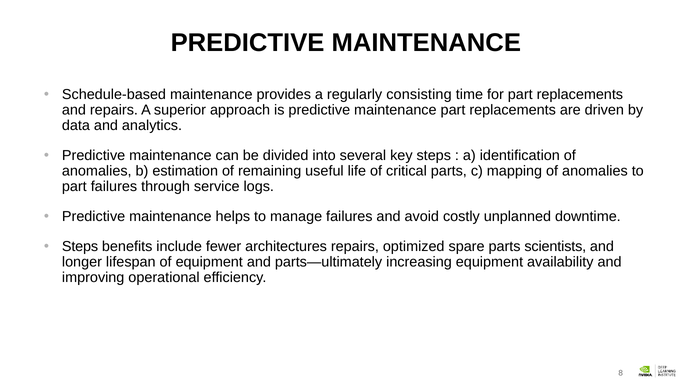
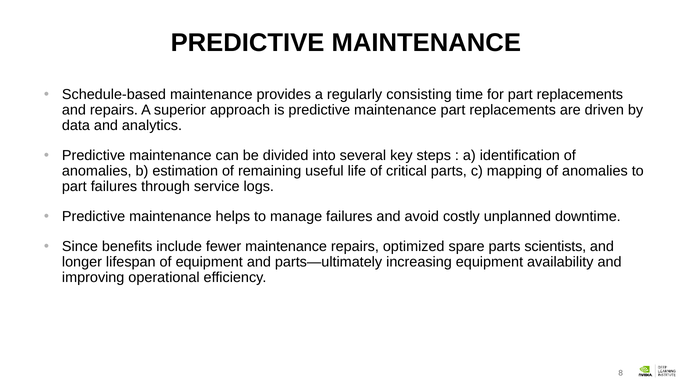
Steps: Steps -> Since (80, 247)
fewer architectures: architectures -> maintenance (286, 247)
